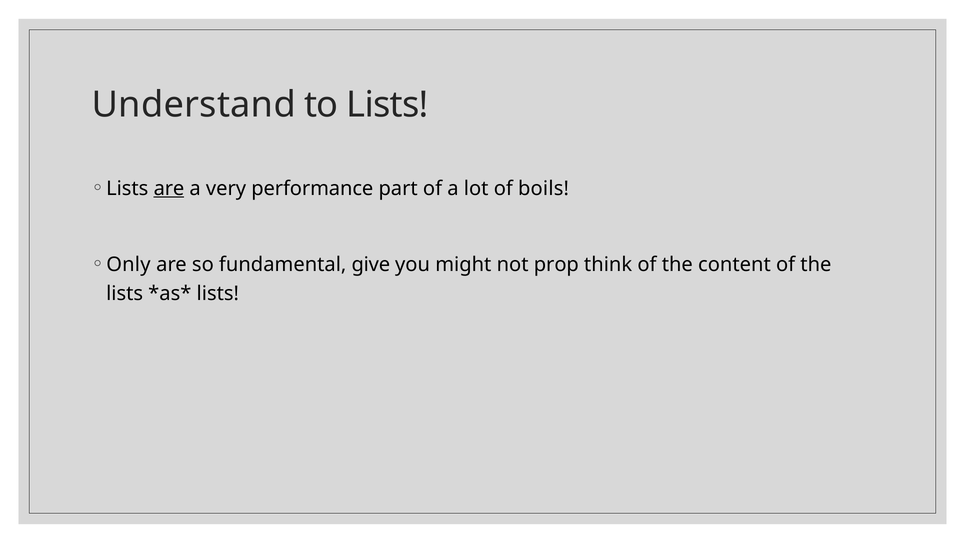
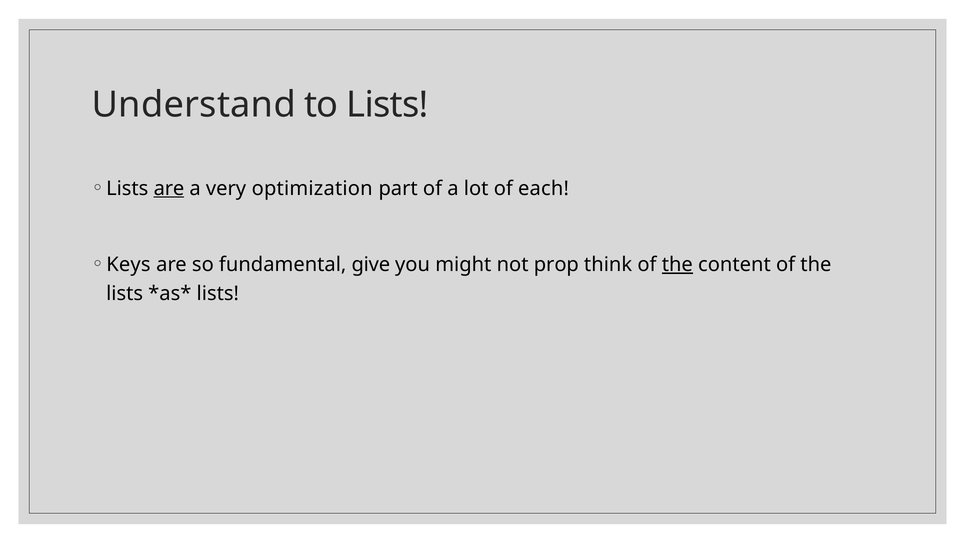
performance: performance -> optimization (312, 188)
boils: boils -> each (544, 188)
Only: Only -> Keys (128, 264)
the underline: none -> present (677, 264)
